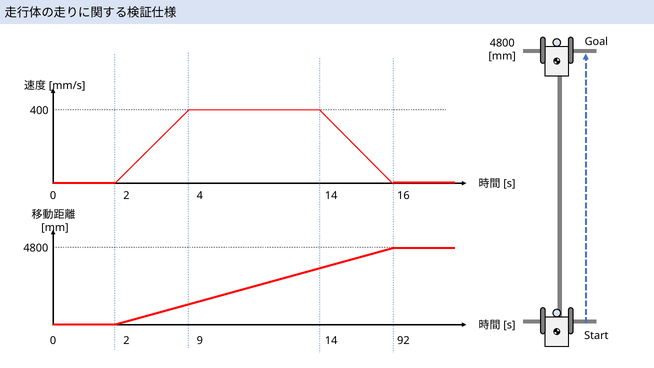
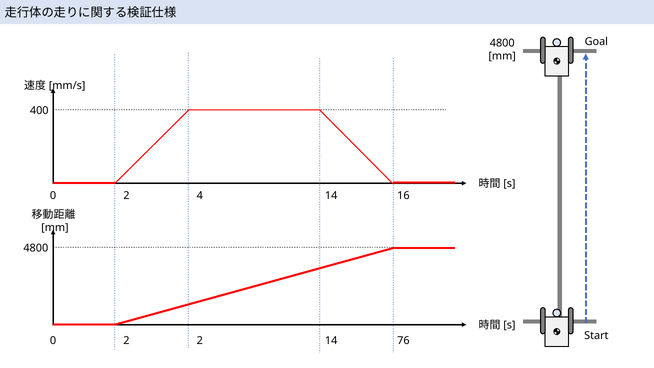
0 9: 9 -> 2 (200, 341)
92: 92 -> 76 (403, 341)
